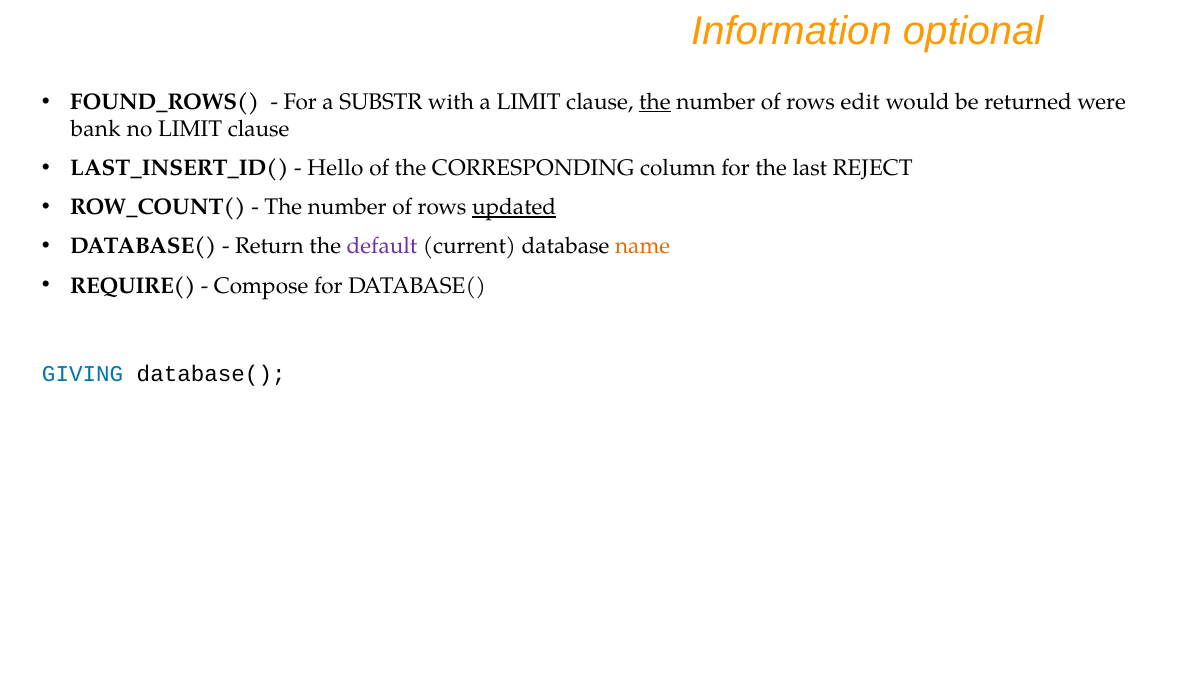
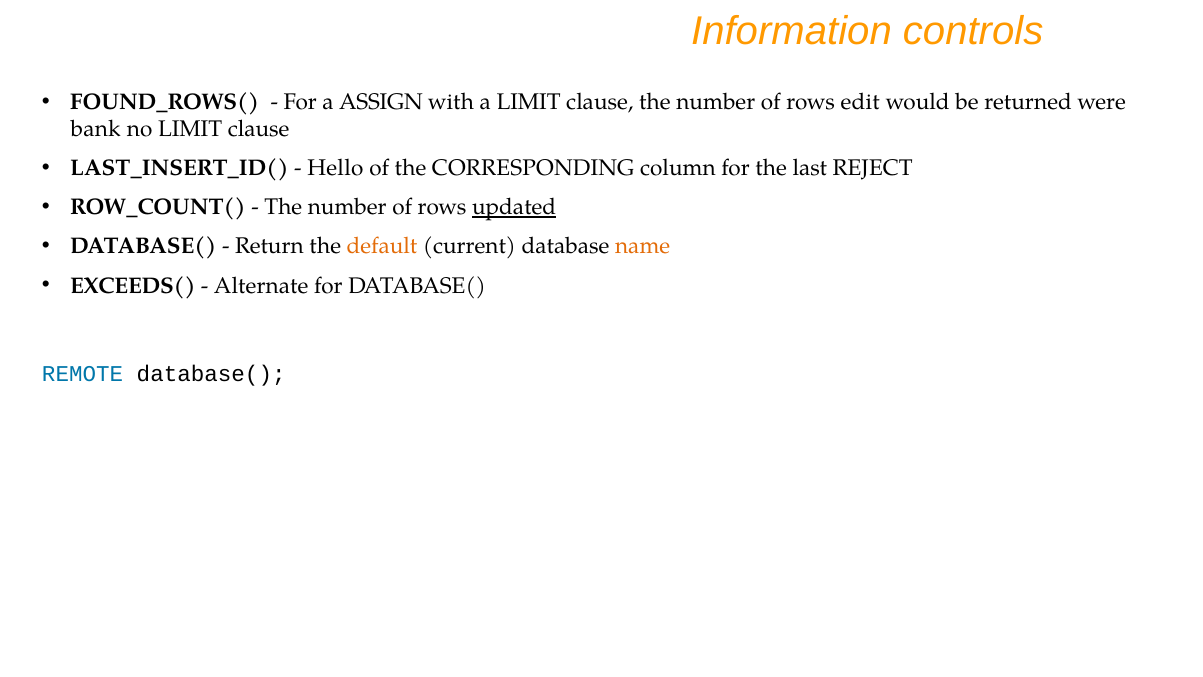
optional: optional -> controls (973, 31)
SUBSTR: SUBSTR -> ASSIGN (381, 102)
the underline: present -> none (655, 102)
default colour: purple -> orange (382, 246)
REQUIRE(: REQUIRE( -> EXCEEDS( (133, 285)
Compose: Compose -> Alternate (261, 285)
GIVING: GIVING -> REMOTE (83, 374)
